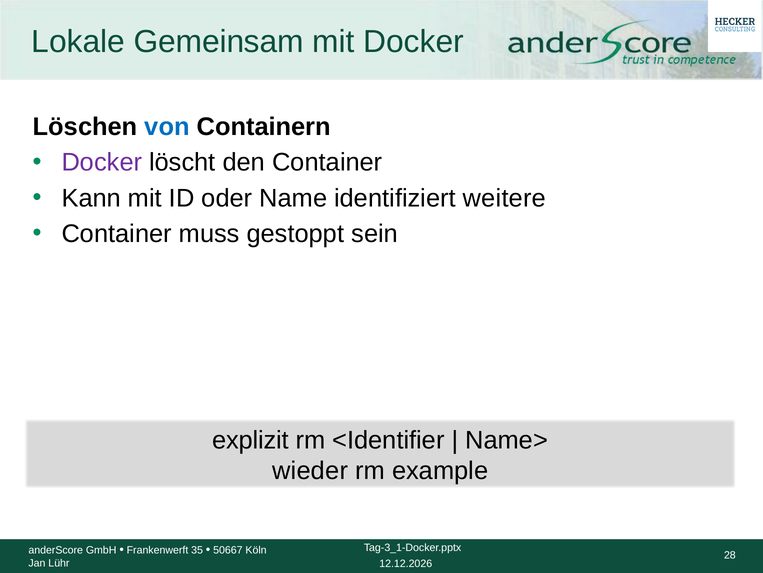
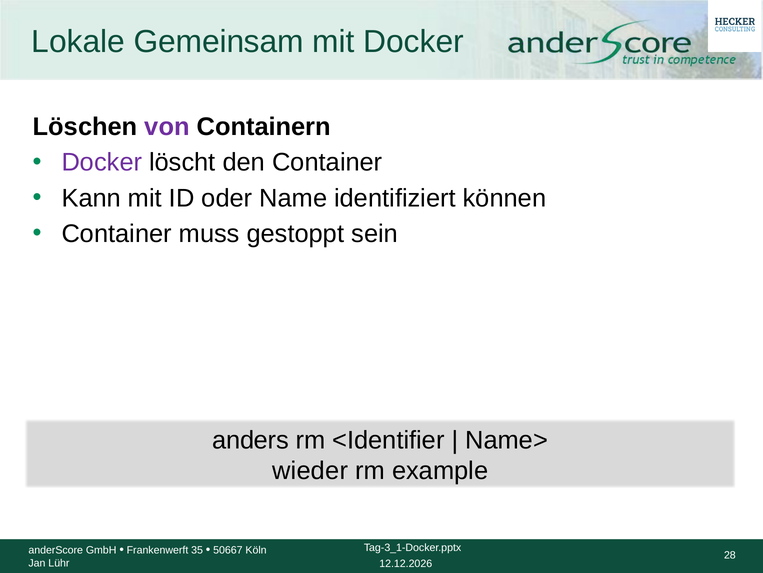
von colour: blue -> purple (167, 127)
weitere: weitere -> können (504, 198)
explizit: explizit -> anders (250, 440)
